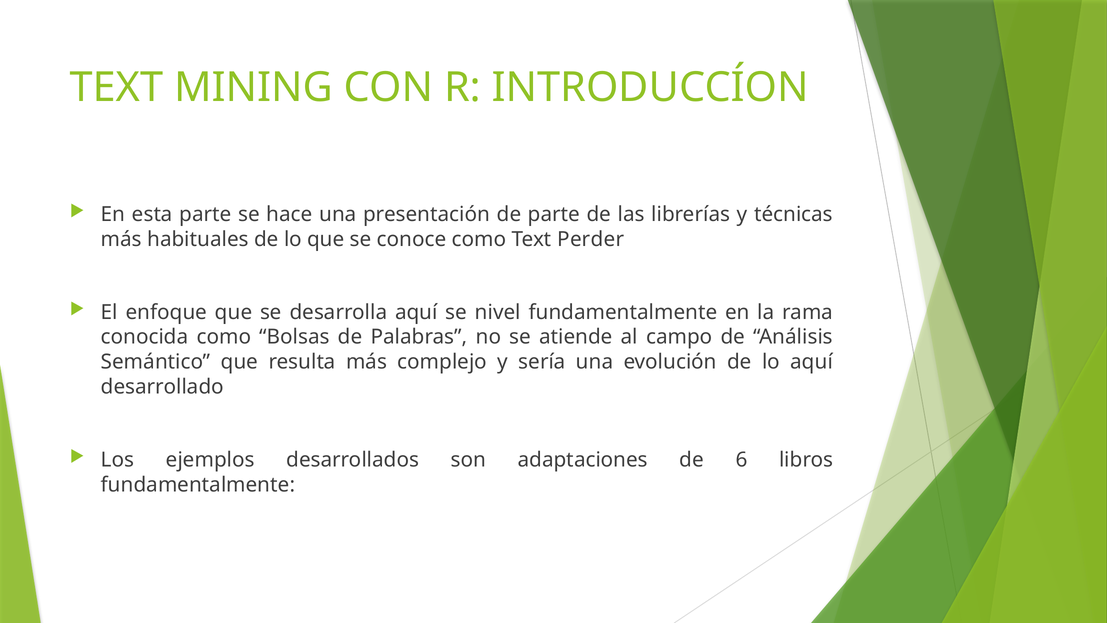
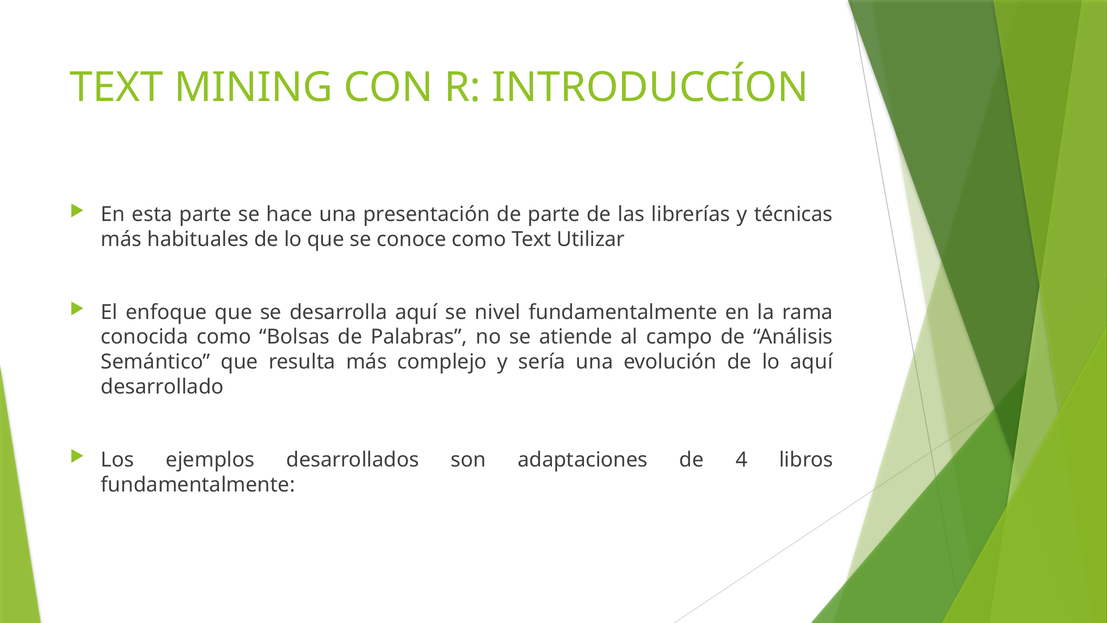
Perder: Perder -> Utilizar (591, 239)
6: 6 -> 4 (741, 460)
